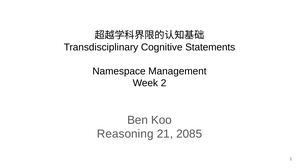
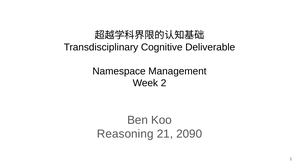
Statements: Statements -> Deliverable (210, 47)
2085: 2085 -> 2090 (189, 134)
